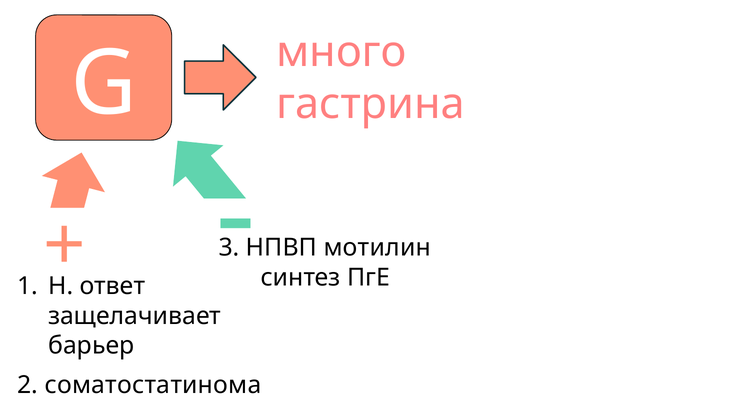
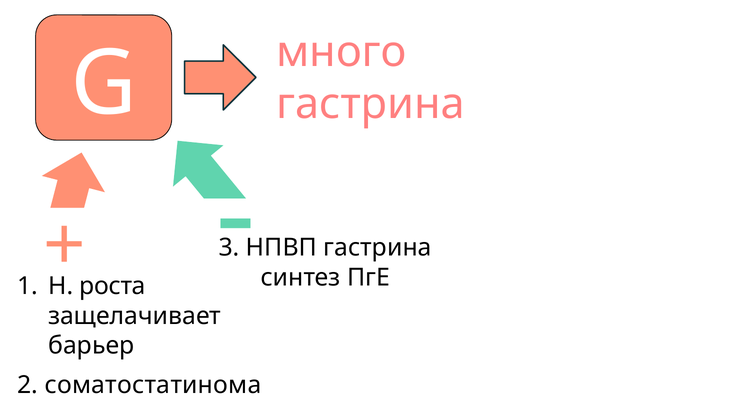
НПВП мотилин: мотилин -> гастрина (377, 248)
ответ: ответ -> роста (112, 287)
